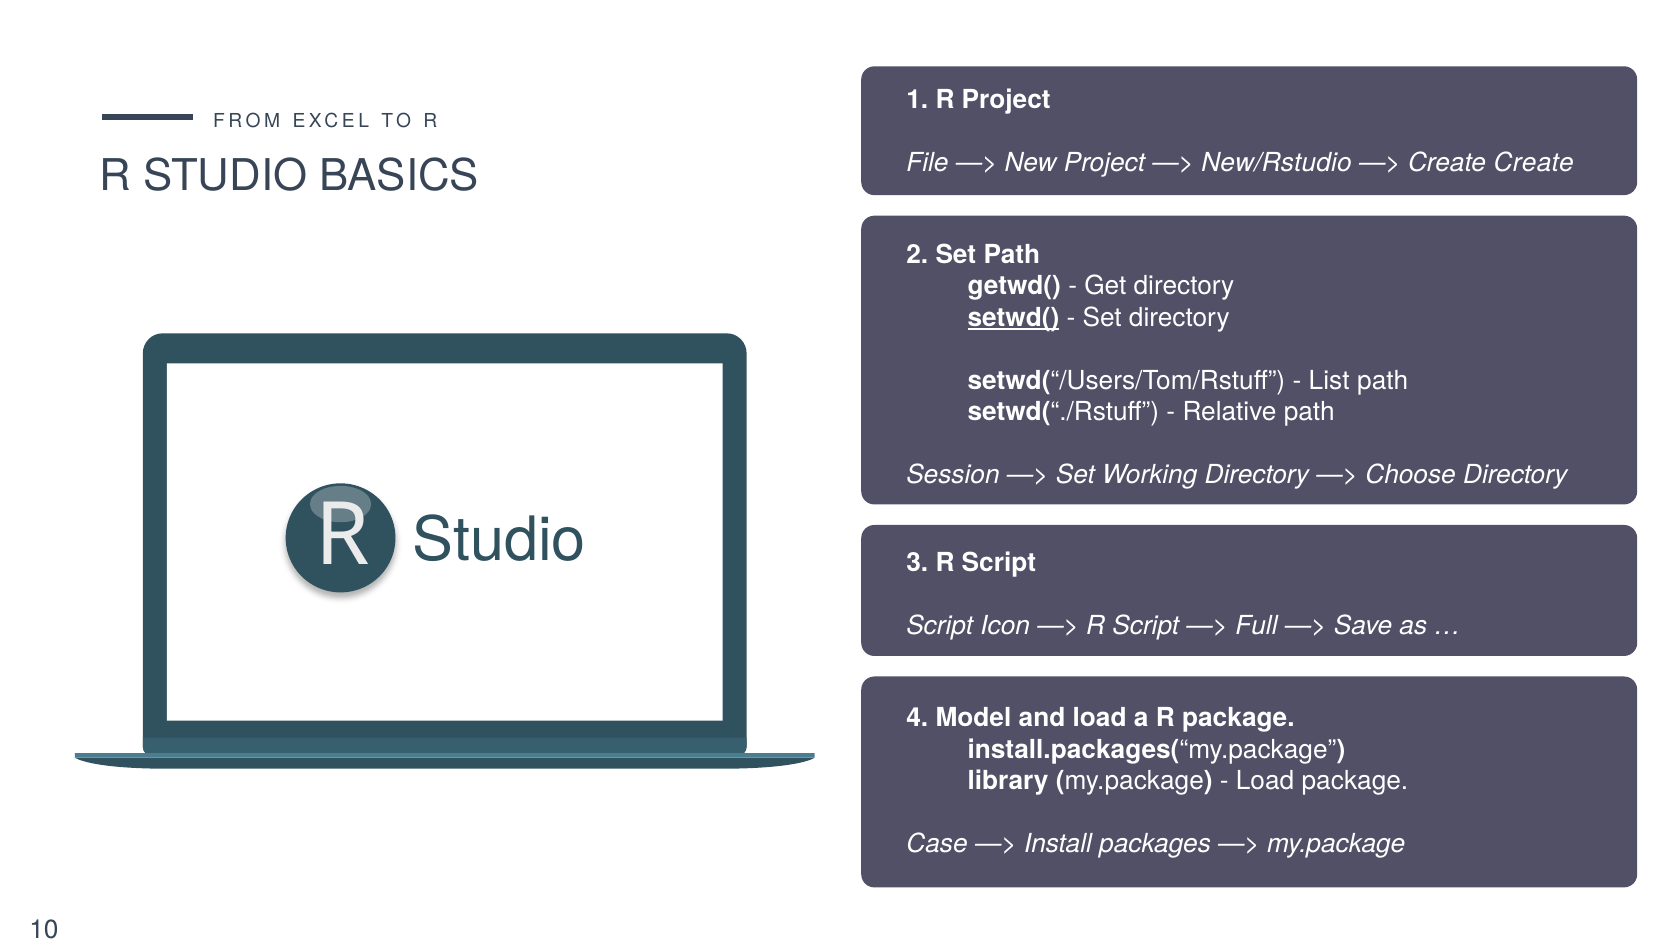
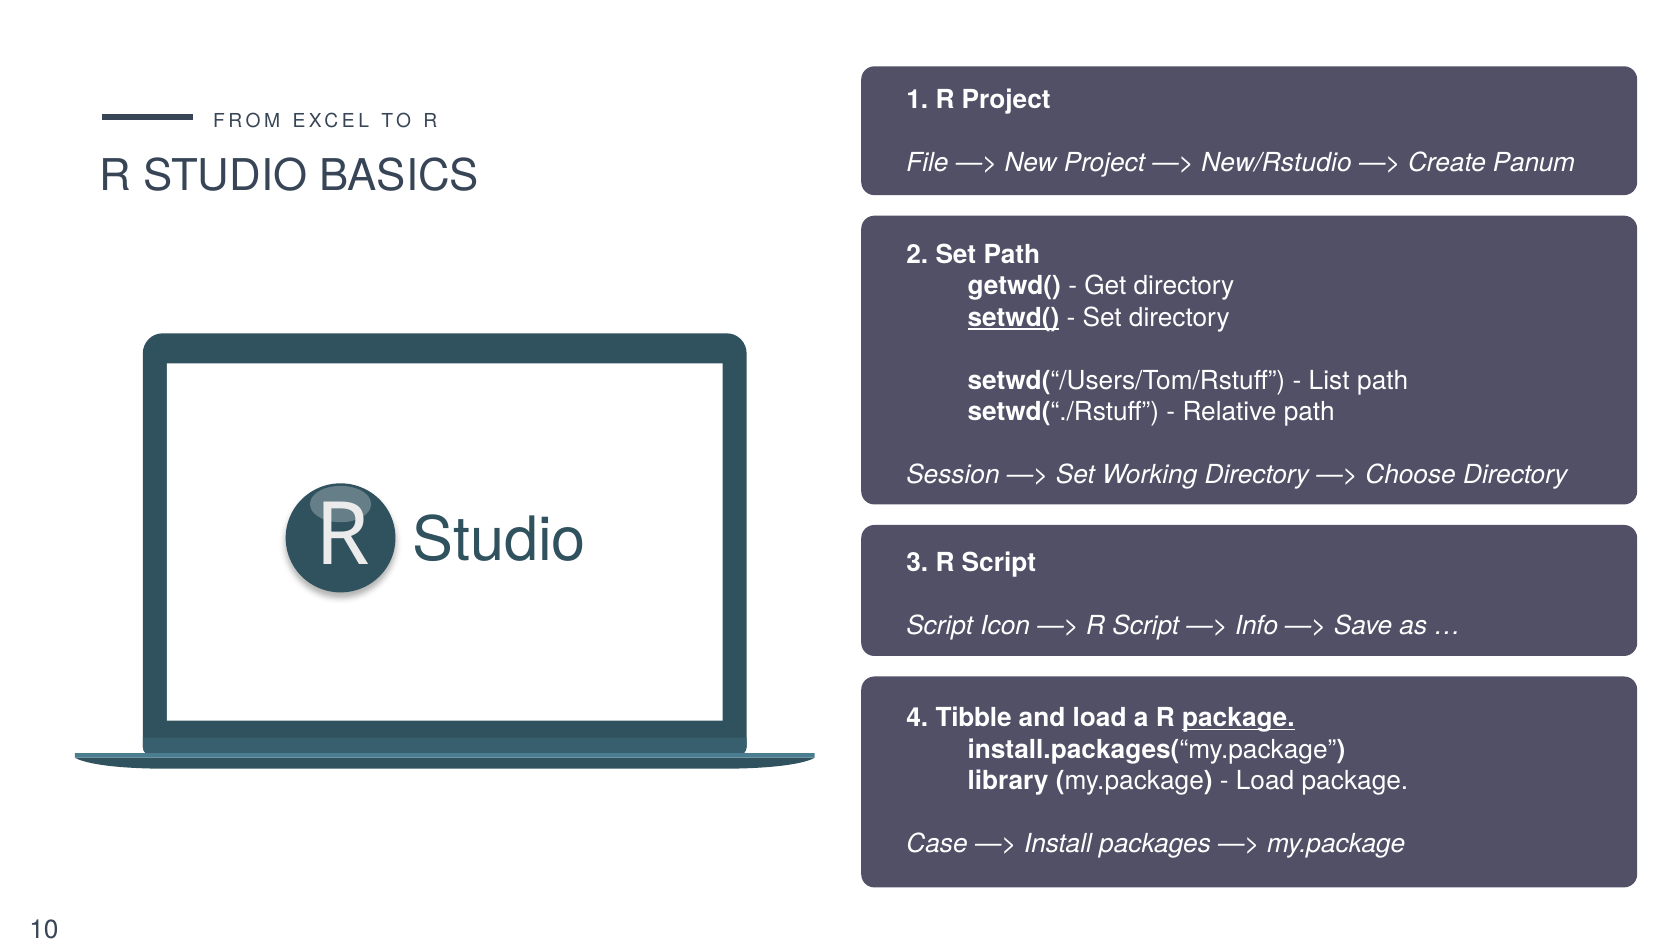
Create Create: Create -> Panum (1534, 163)
Full: Full -> Info (1257, 626)
Model: Model -> Tibble (974, 719)
package underline: none -> present (1238, 719)
